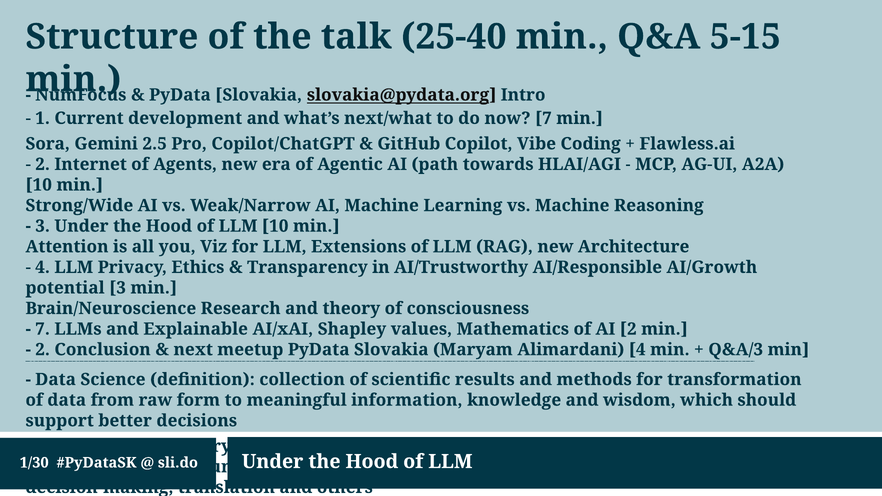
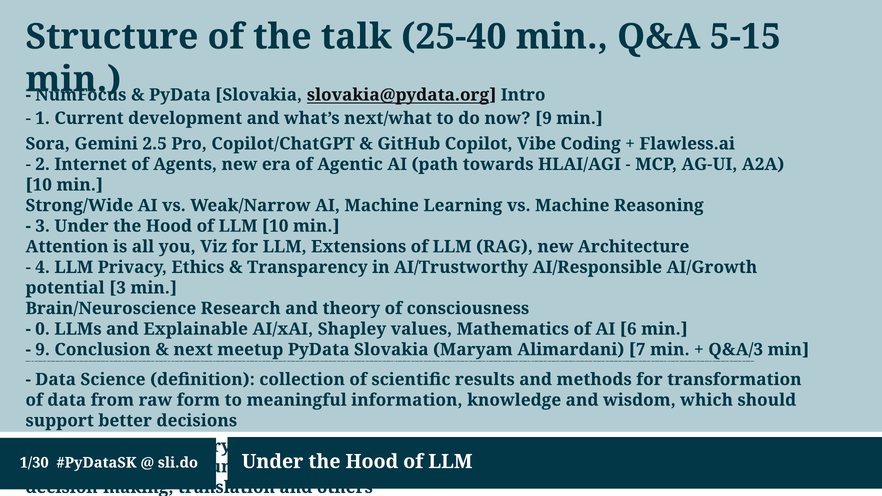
now 7: 7 -> 9 (543, 118)
7: 7 -> 0 (43, 329)
AI 2: 2 -> 6 (628, 329)
2: 2 -> 9 (43, 350)
Alimardani 4: 4 -> 7 (637, 350)
